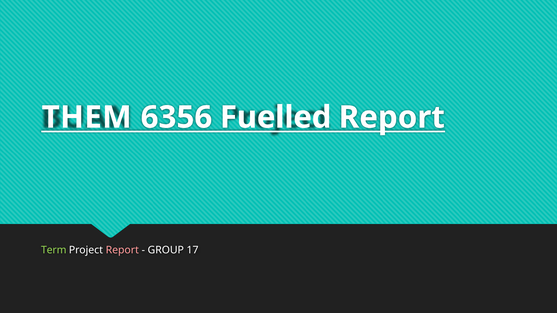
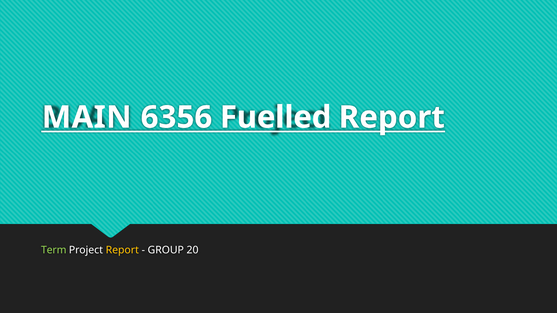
THEM: THEM -> MAIN (87, 117)
Report colour: pink -> yellow (122, 250)
17: 17 -> 20 (193, 250)
